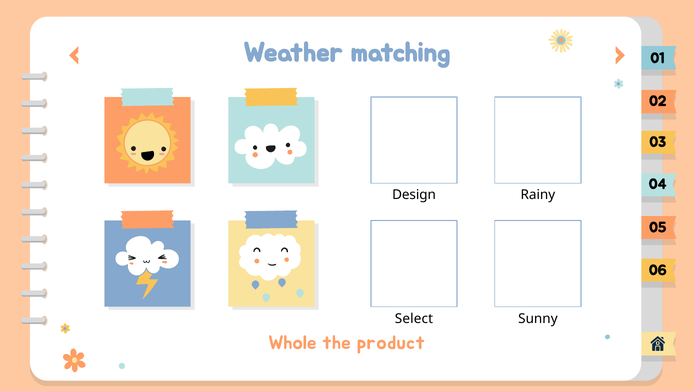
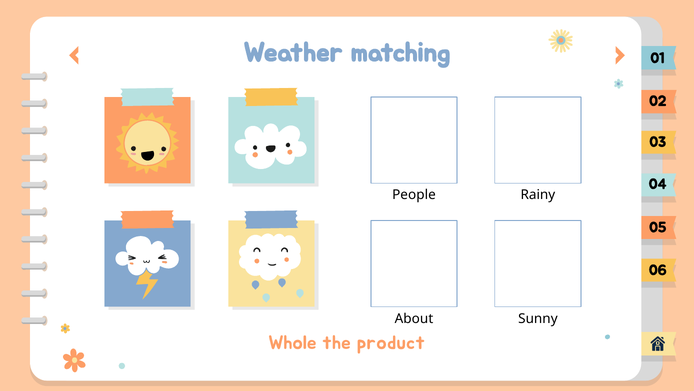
Design: Design -> People (414, 195)
Select: Select -> About (414, 318)
